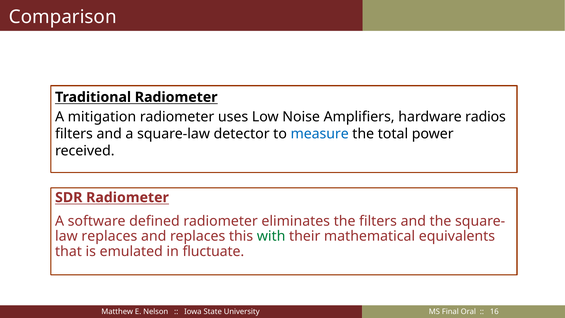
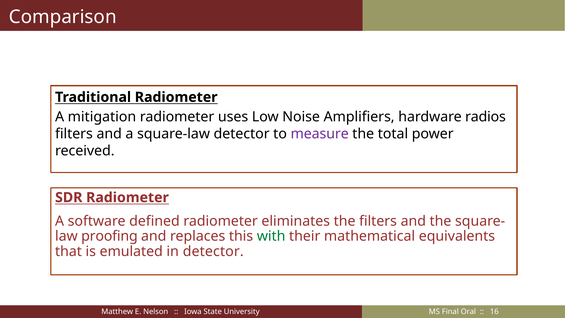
measure colour: blue -> purple (320, 134)
replaces: replaces -> proofing (109, 236)
in fluctuate: fluctuate -> detector (213, 251)
